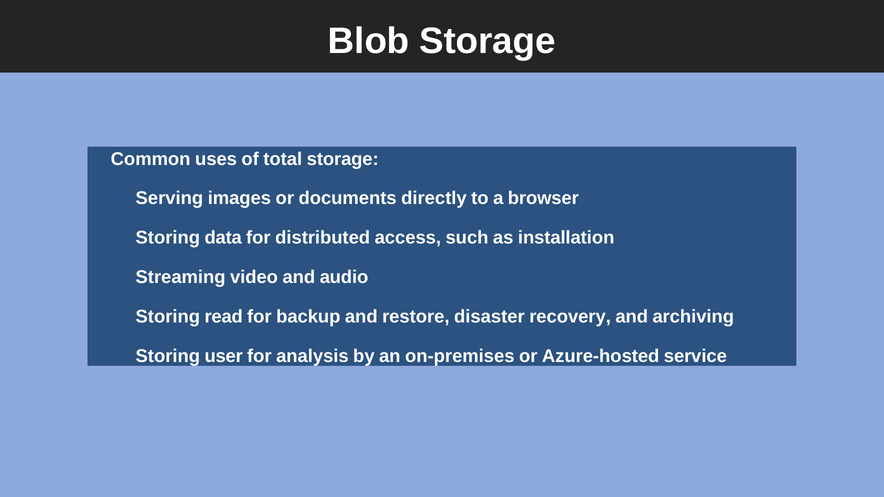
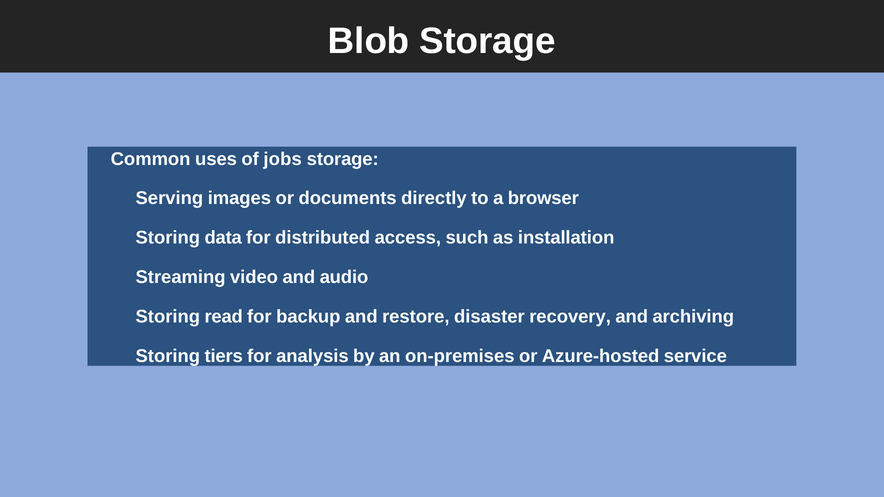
total: total -> jobs (283, 159)
user: user -> tiers (224, 356)
